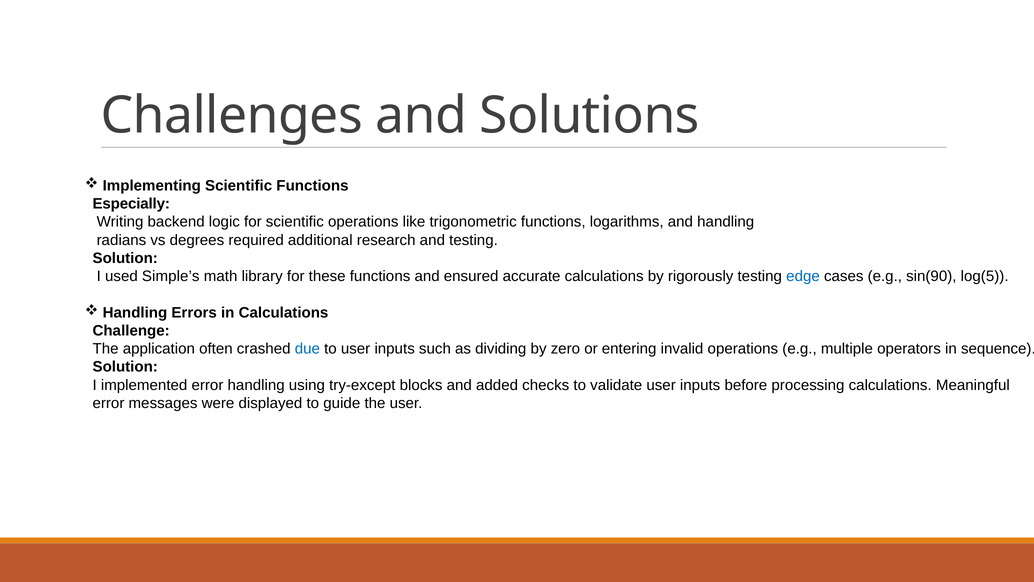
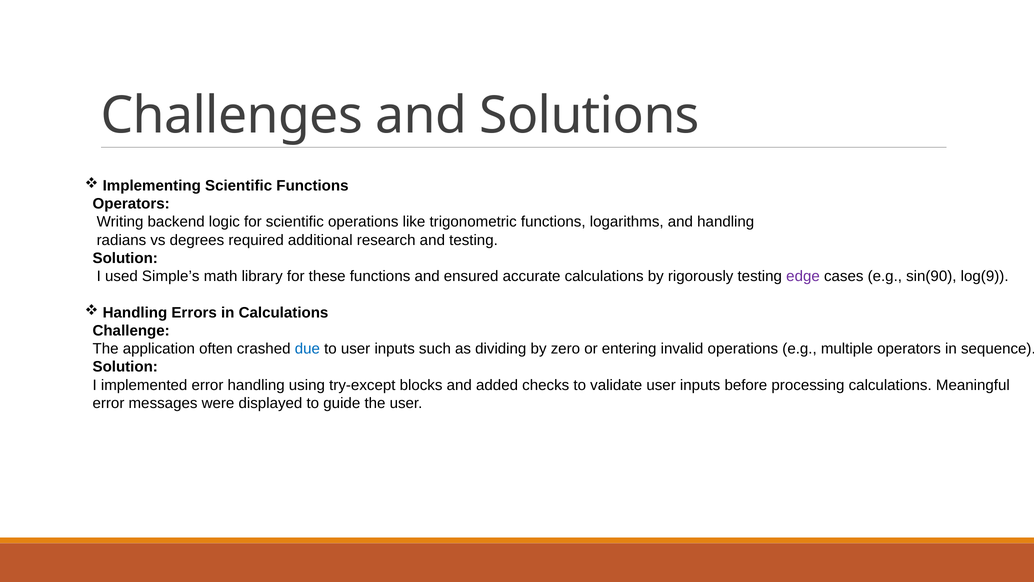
Especially: Especially -> Operators (131, 204)
edge colour: blue -> purple (803, 276)
log(5: log(5 -> log(9 (985, 276)
